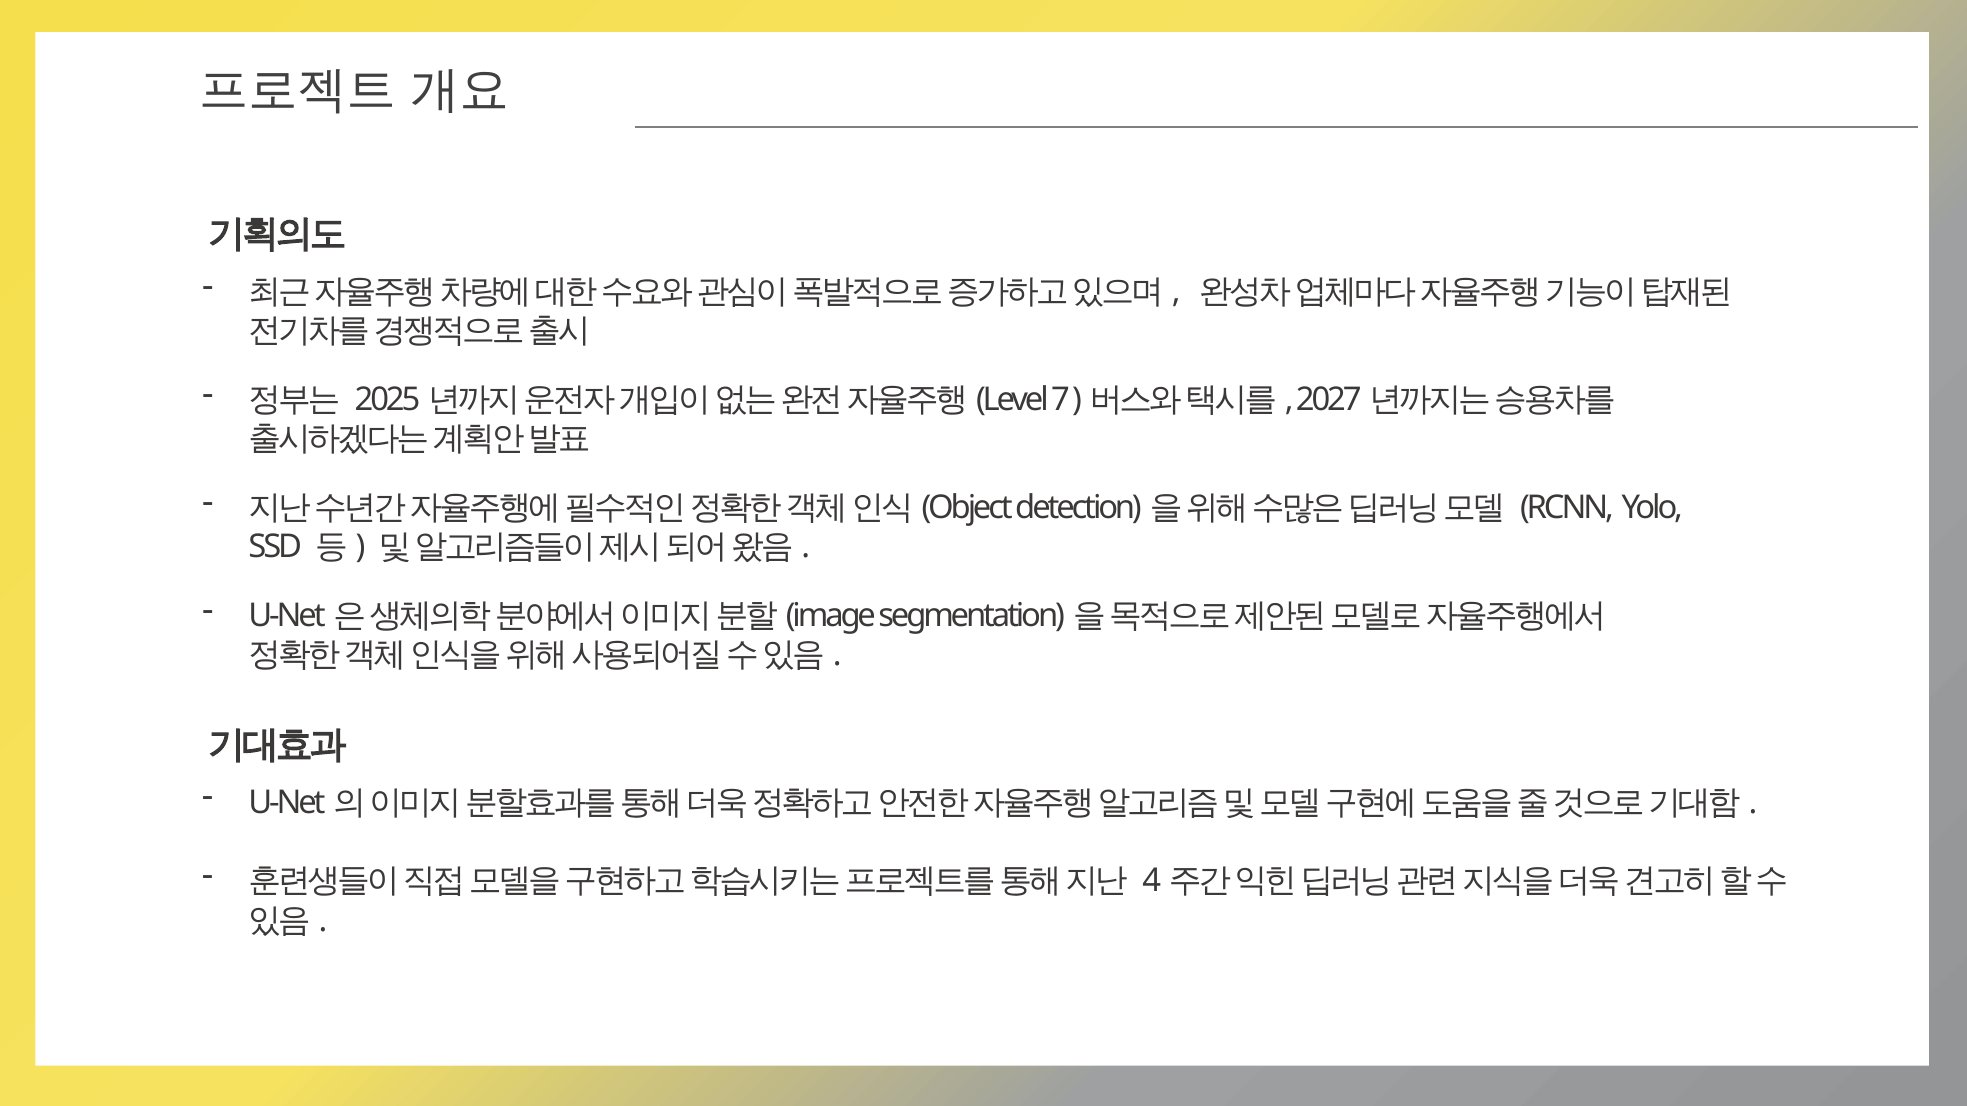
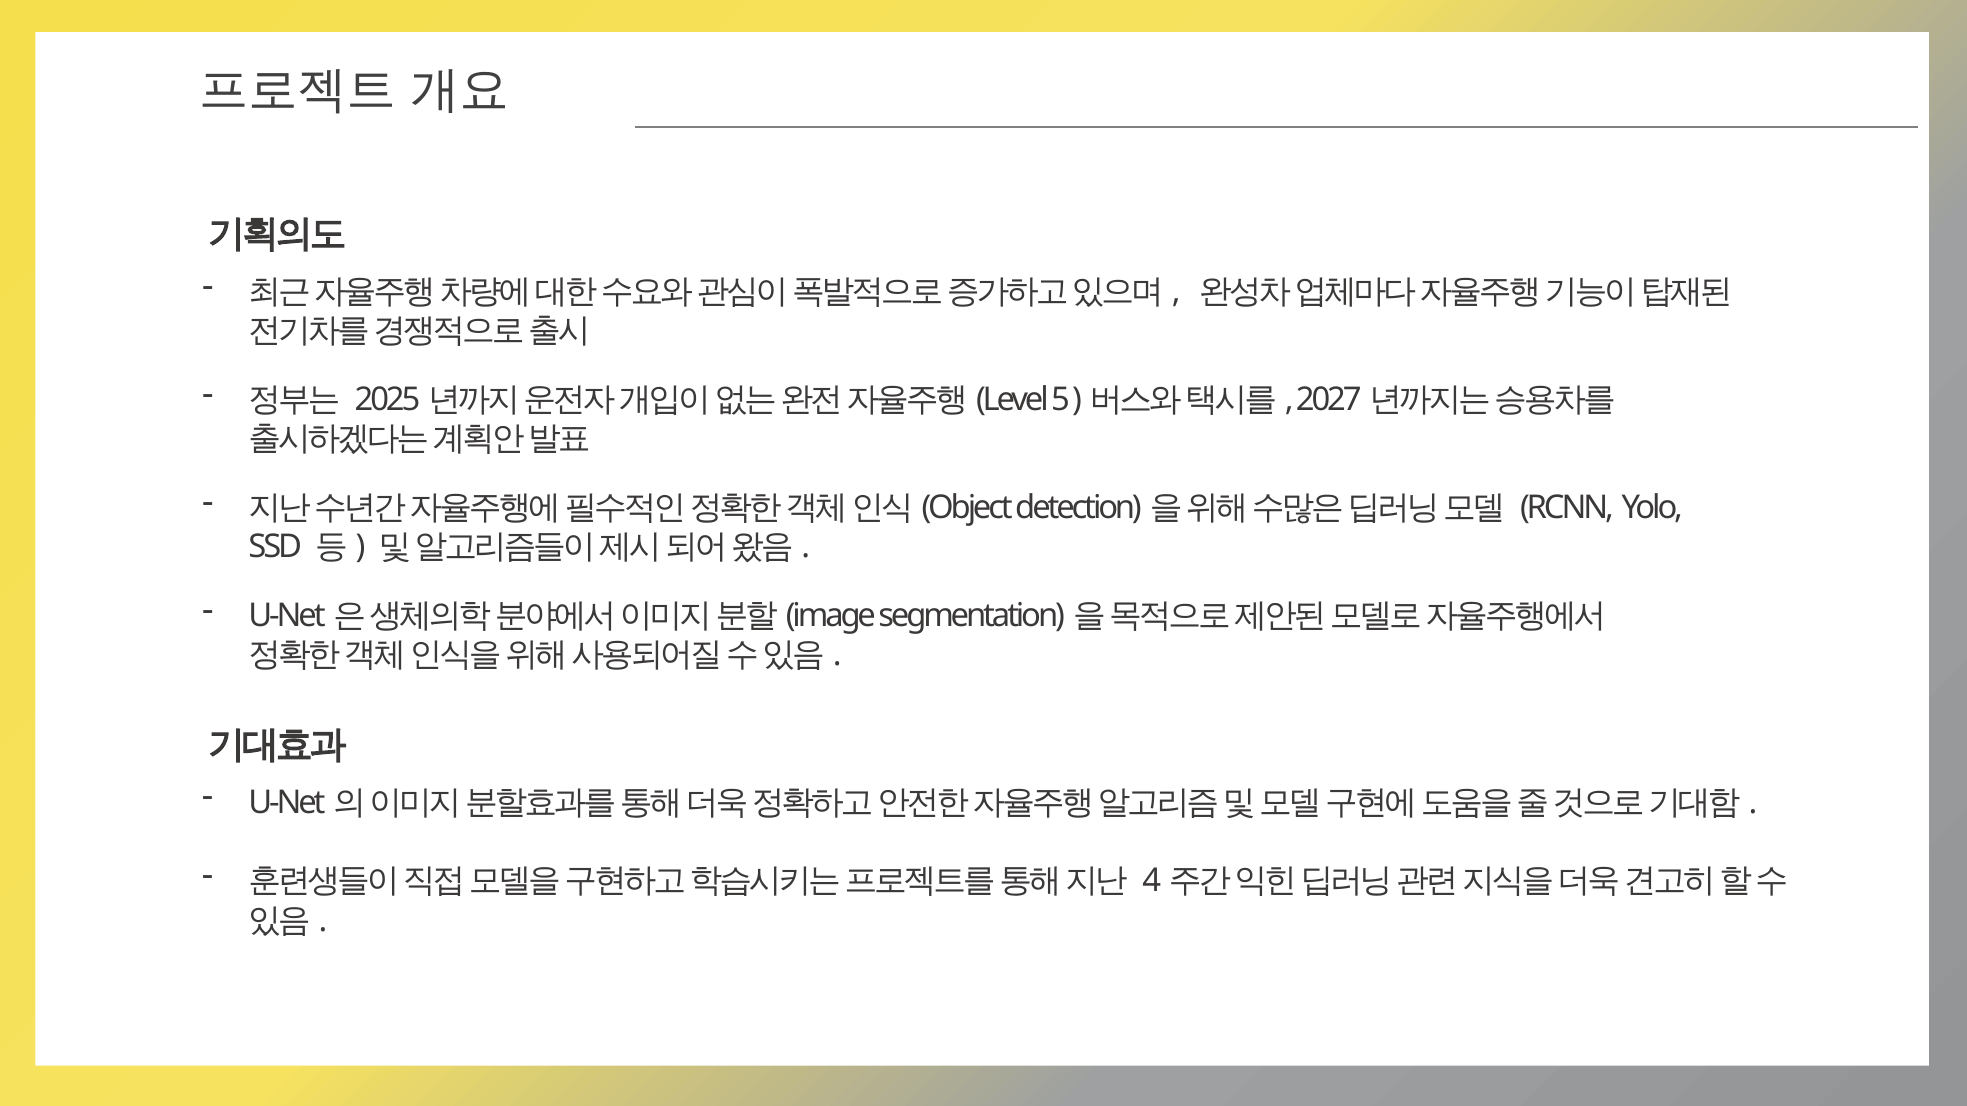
7: 7 -> 5 (1060, 400)
